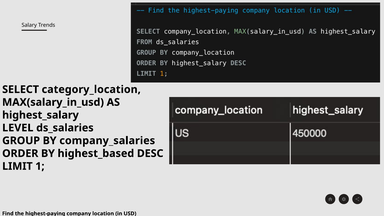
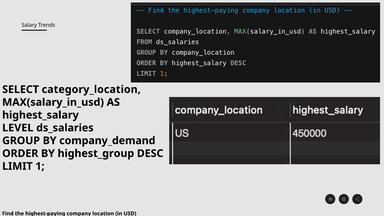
company_salaries: company_salaries -> company_demand (107, 141)
highest_based: highest_based -> highest_group (96, 153)
